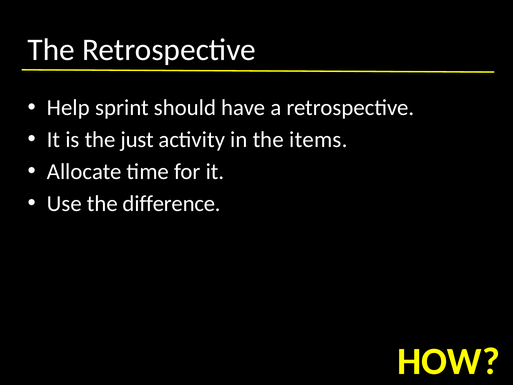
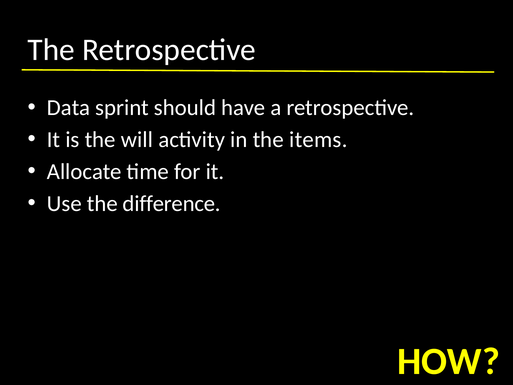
Help: Help -> Data (69, 108)
just: just -> will (137, 140)
